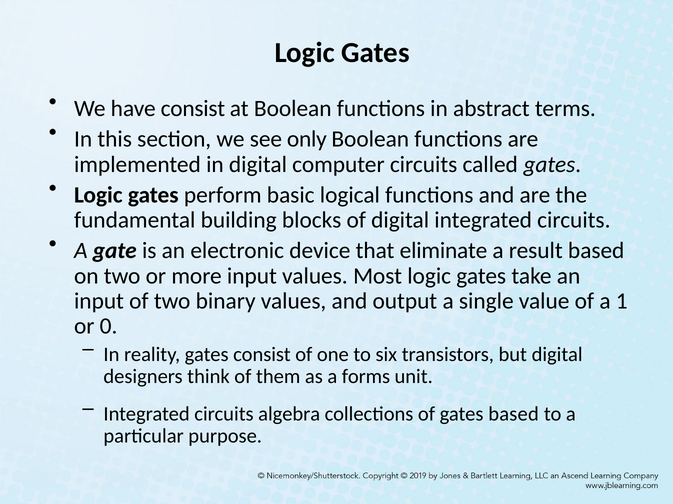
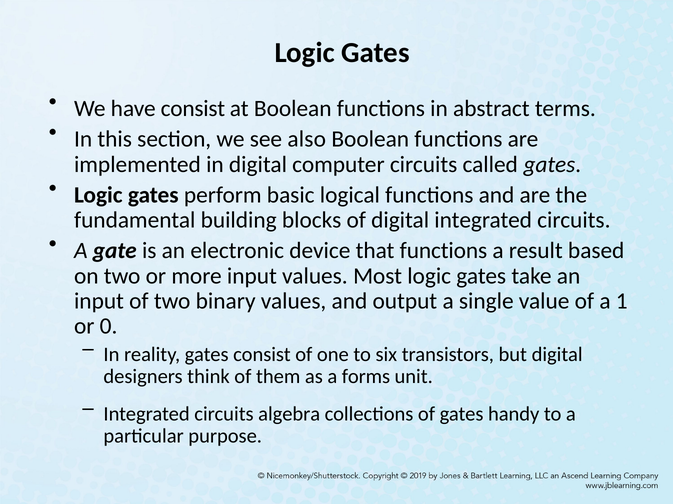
only: only -> also (307, 139)
that eliminate: eliminate -> functions (443, 251)
gates based: based -> handy (514, 415)
